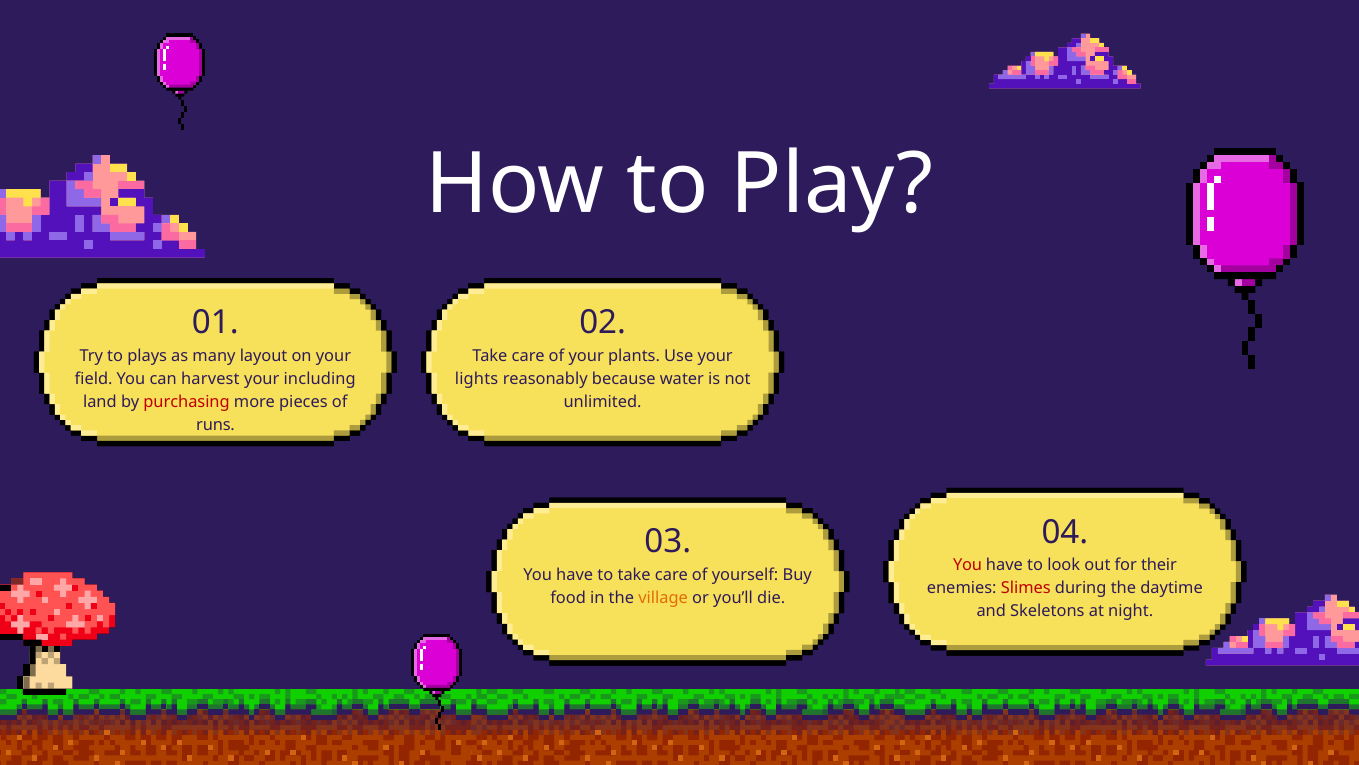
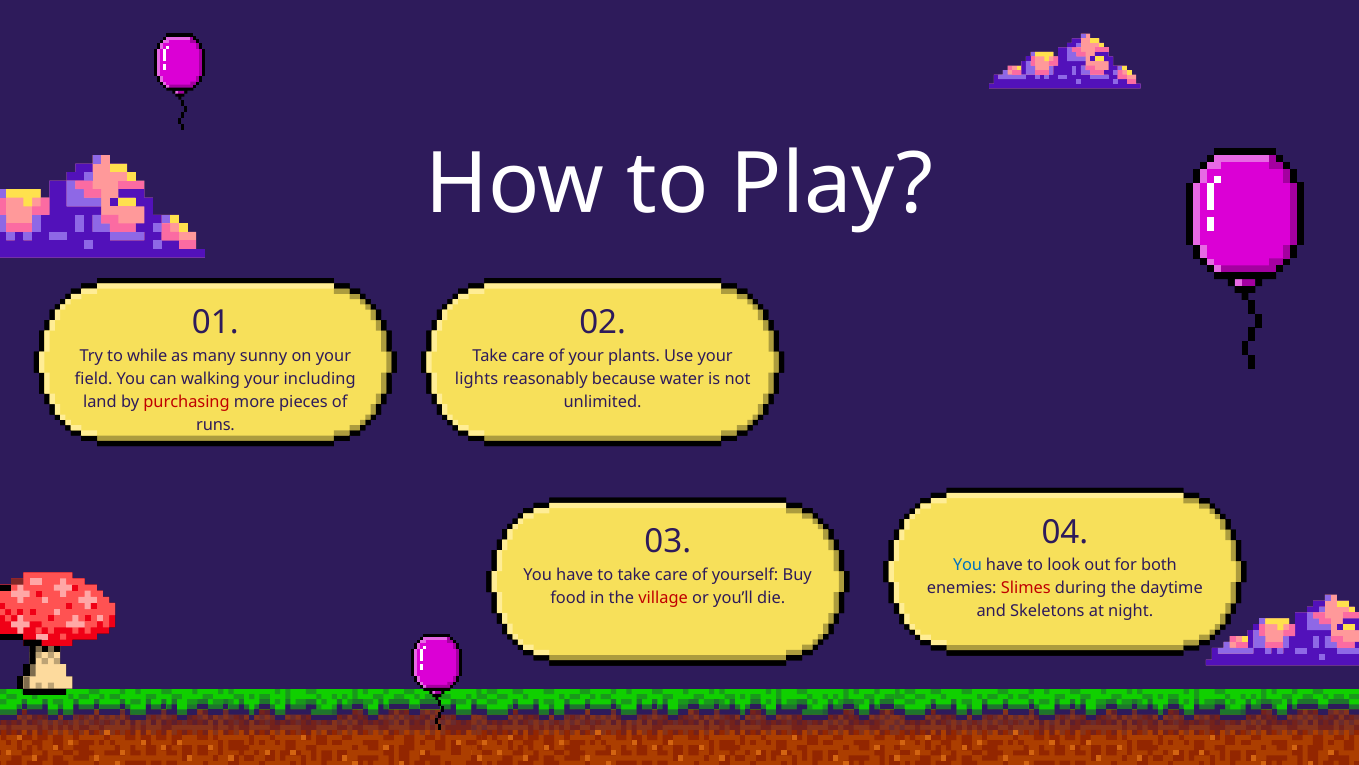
plays: plays -> while (147, 356)
layout: layout -> sunny (263, 356)
harvest: harvest -> walking (211, 378)
You colour: red -> blue (968, 565)
their: their -> both (1159, 565)
village colour: orange -> red (663, 598)
